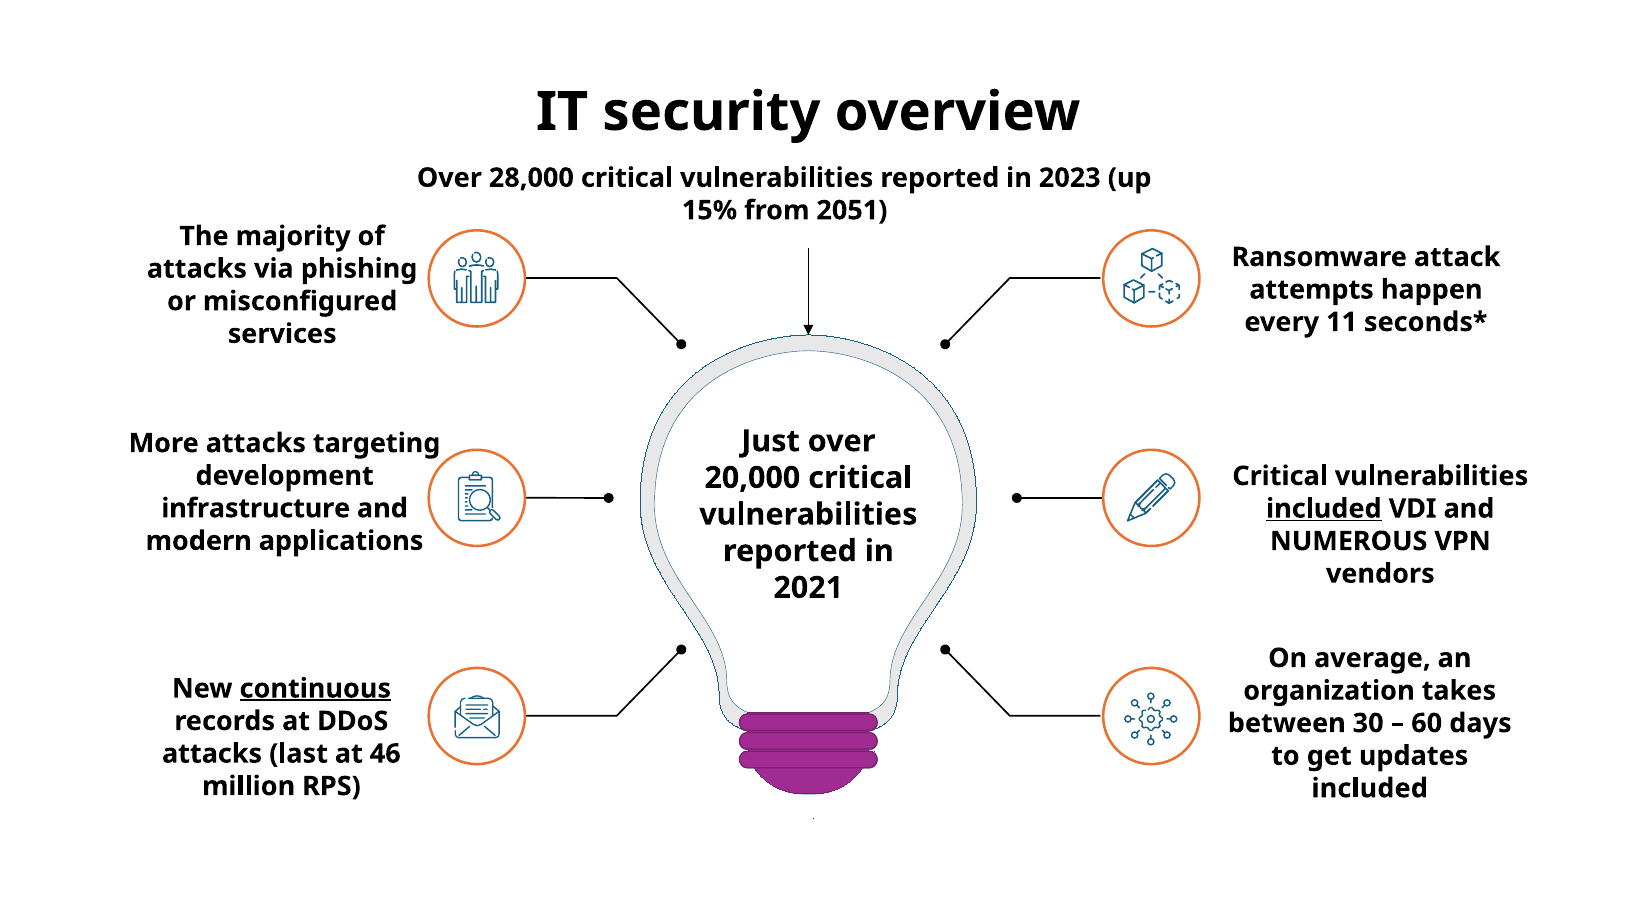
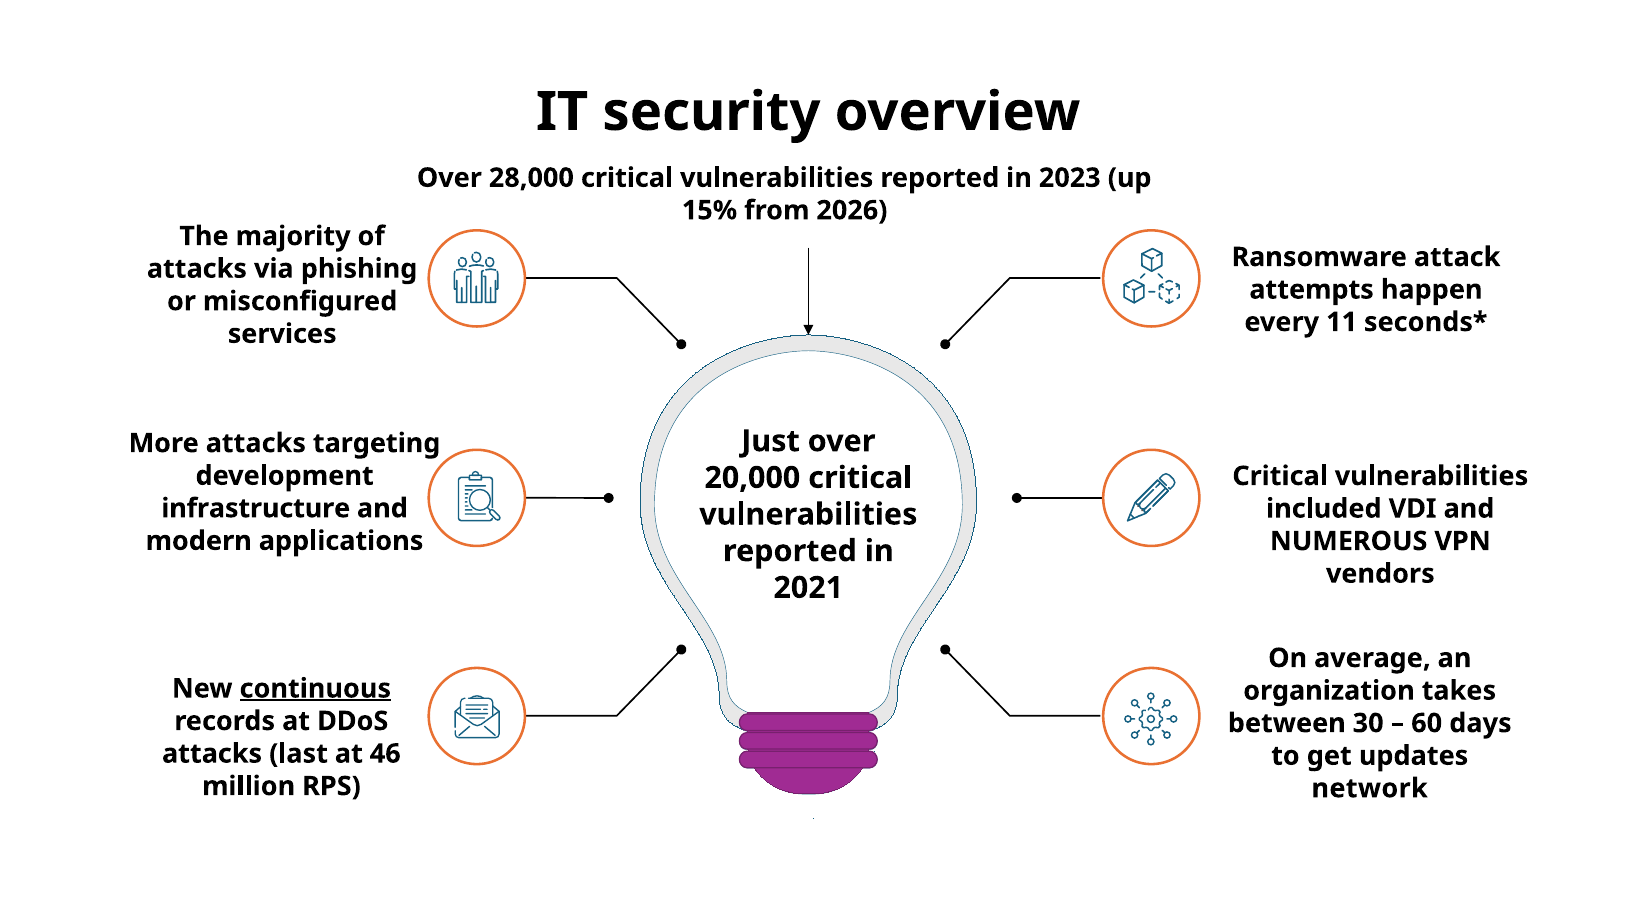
2051: 2051 -> 2026 (852, 210)
included underline: present -> none (1324, 509)
included: included -> network (1370, 789)
